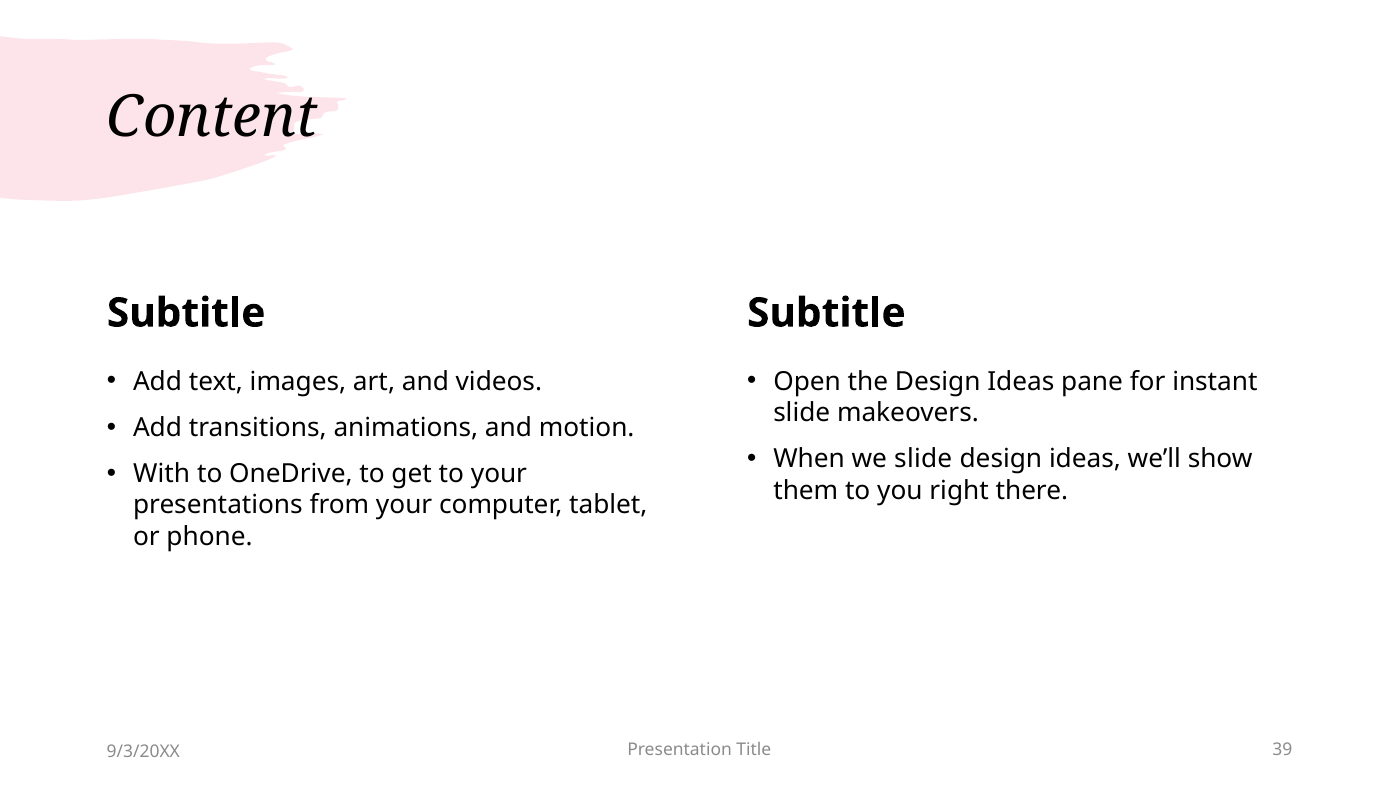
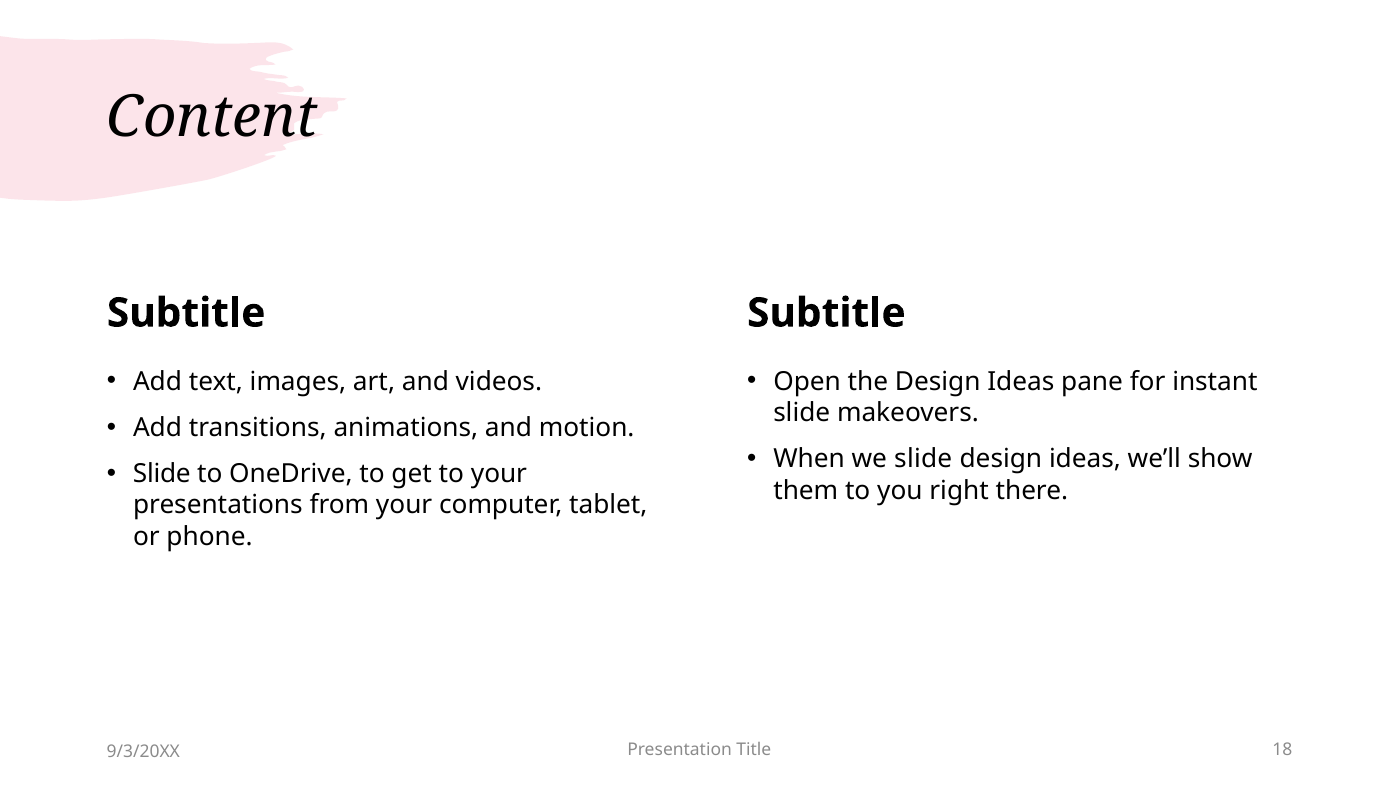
With: With -> Slide (162, 474)
39: 39 -> 18 (1282, 750)
